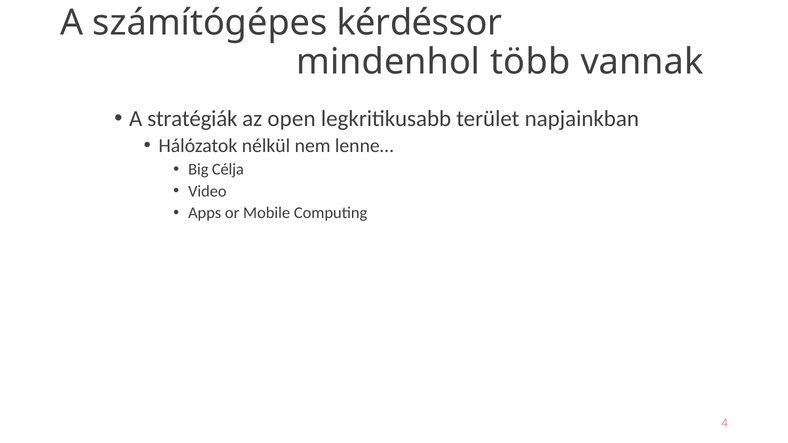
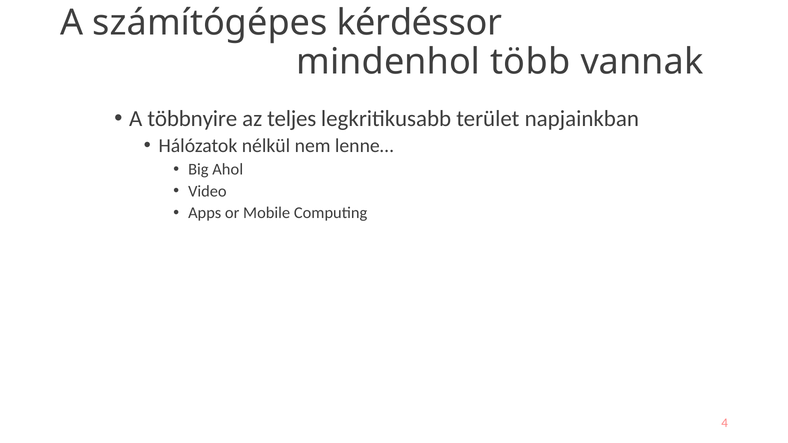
stratégiák: stratégiák -> többnyire (192, 119)
open: open -> teljes (292, 119)
Célja: Célja -> Ahol (228, 169)
